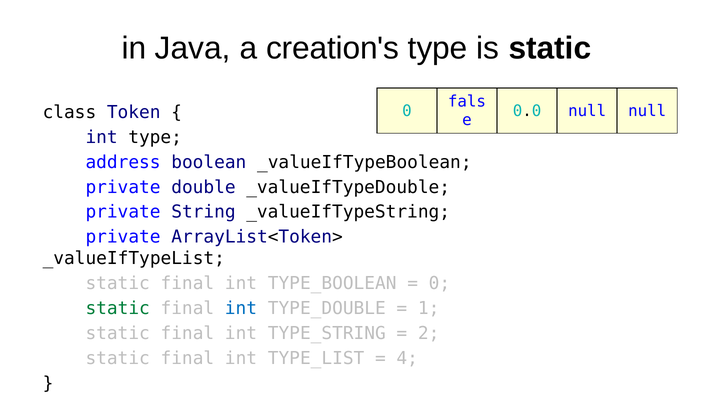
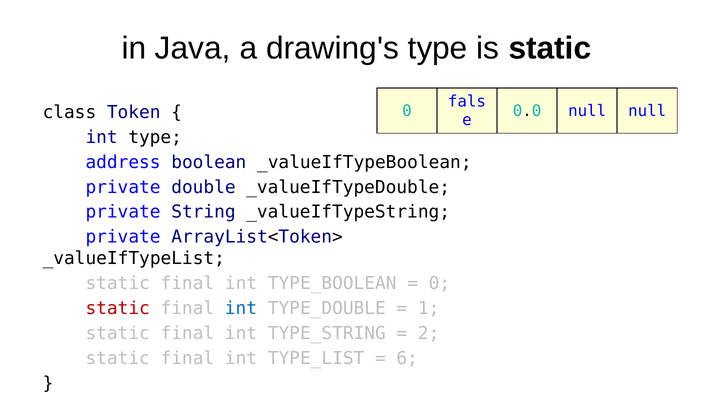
creation's: creation's -> drawing's (333, 48)
static colour: green -> red (118, 308)
4: 4 -> 6 (407, 358)
